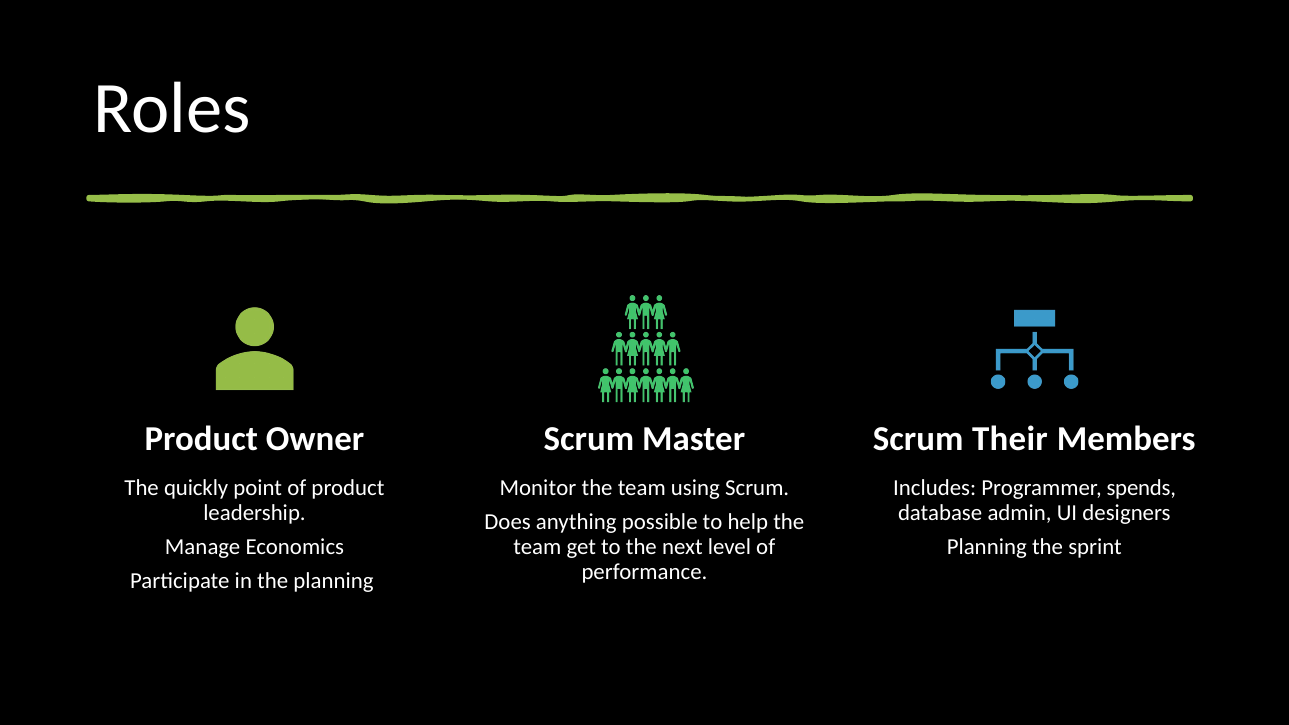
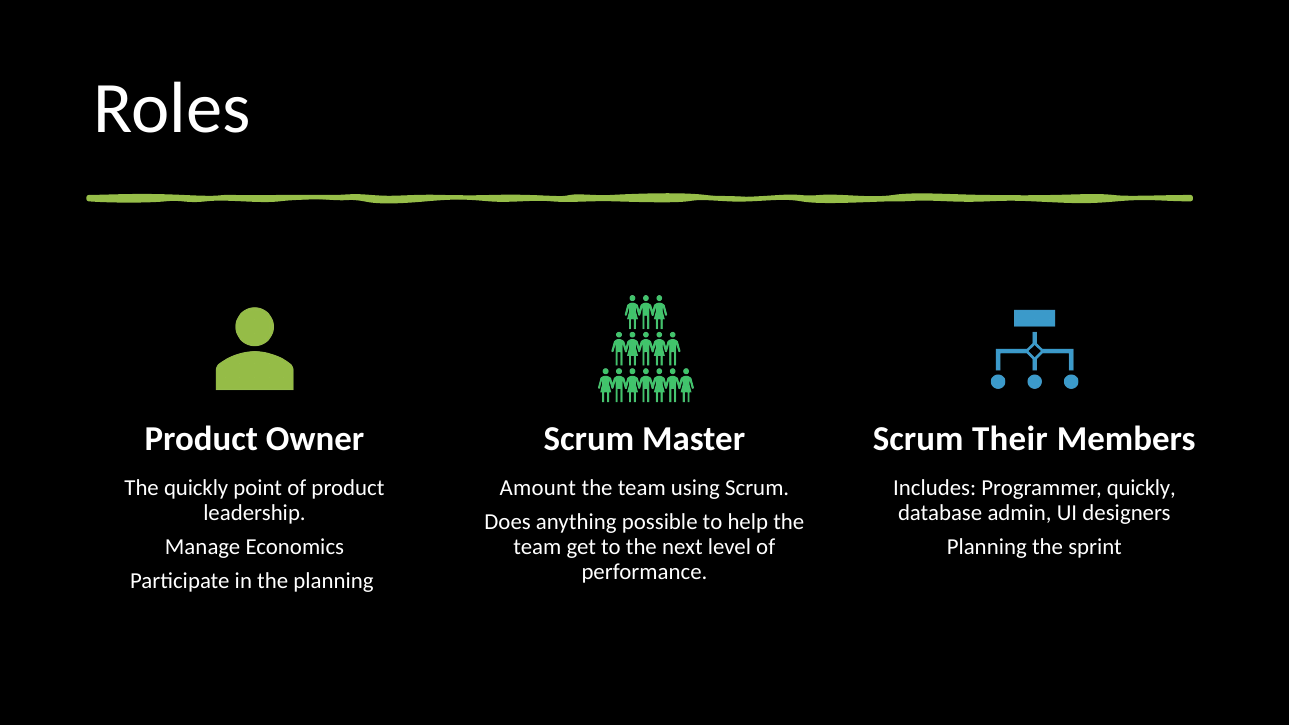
Monitor: Monitor -> Amount (538, 488)
Programmer spends: spends -> quickly (1141, 488)
